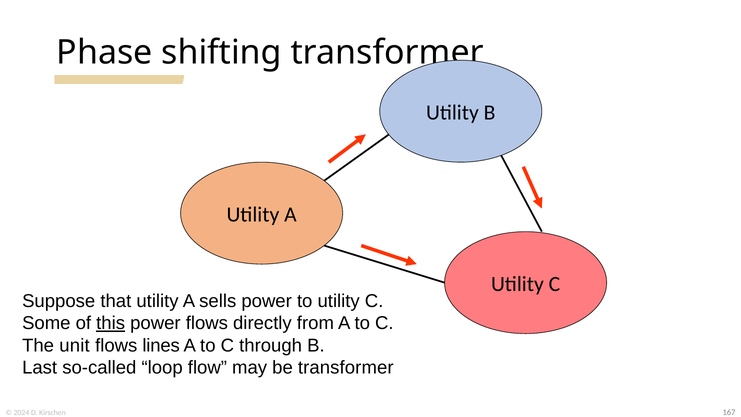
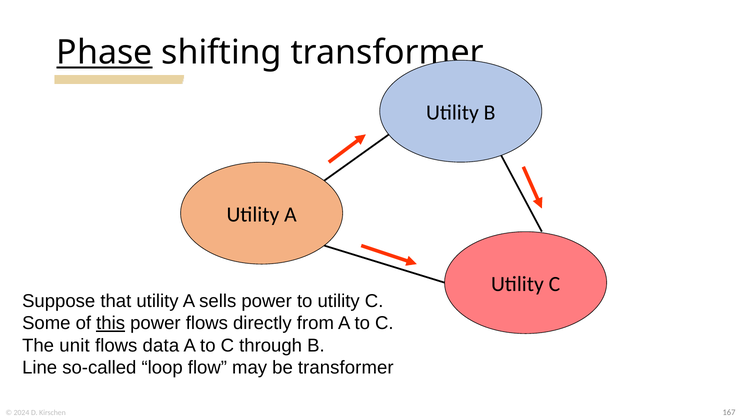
Phase underline: none -> present (104, 53)
lines: lines -> data (161, 345)
Last: Last -> Line (40, 368)
